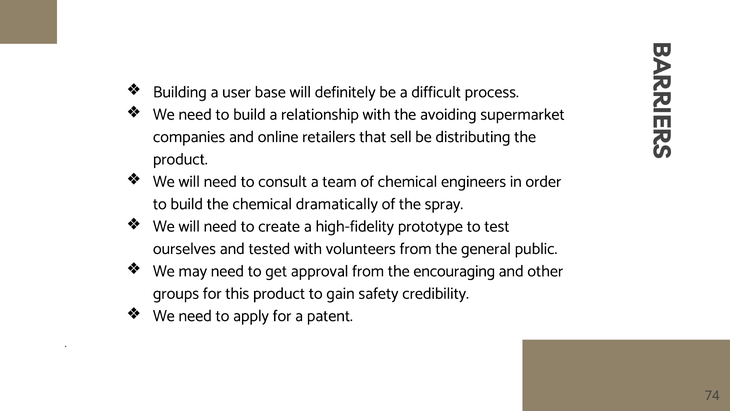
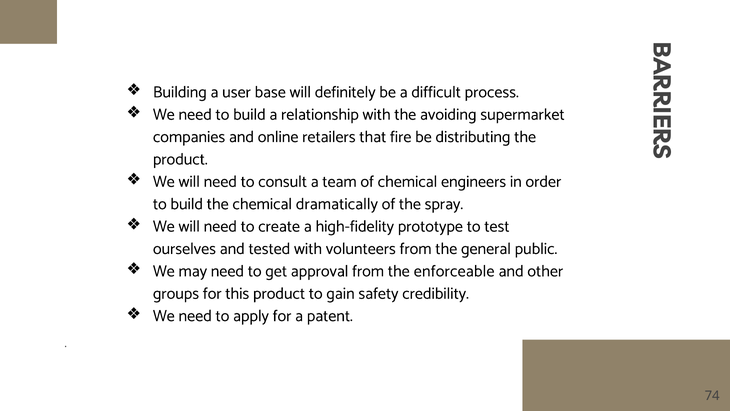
sell: sell -> fire (401, 137)
encouraging: encouraging -> enforceable (454, 271)
